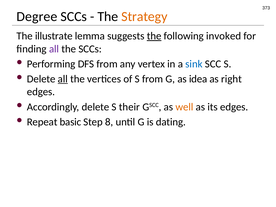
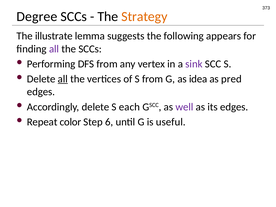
the underline: present -> none (154, 36)
invoked: invoked -> appears (224, 36)
sink colour: blue -> purple (194, 64)
right: right -> pred (232, 79)
their: their -> each (129, 107)
well colour: orange -> purple (184, 107)
basic: basic -> color (70, 122)
8: 8 -> 6 (109, 122)
dating: dating -> useful (171, 122)
